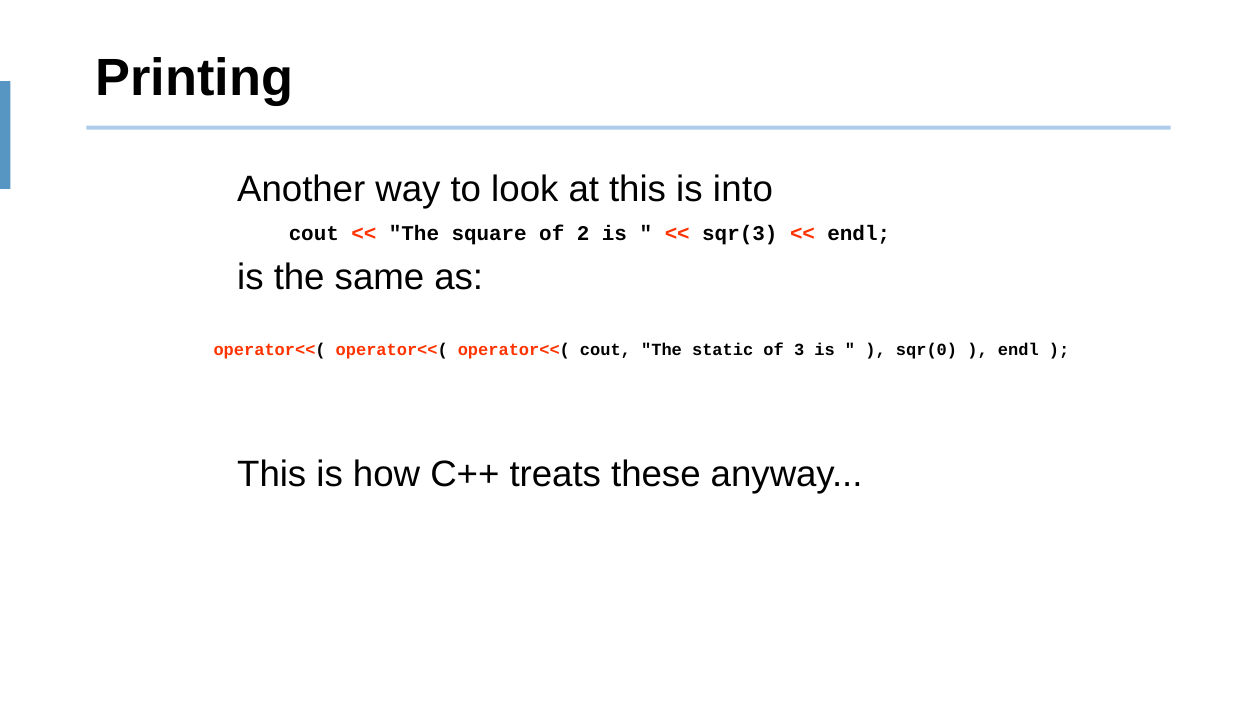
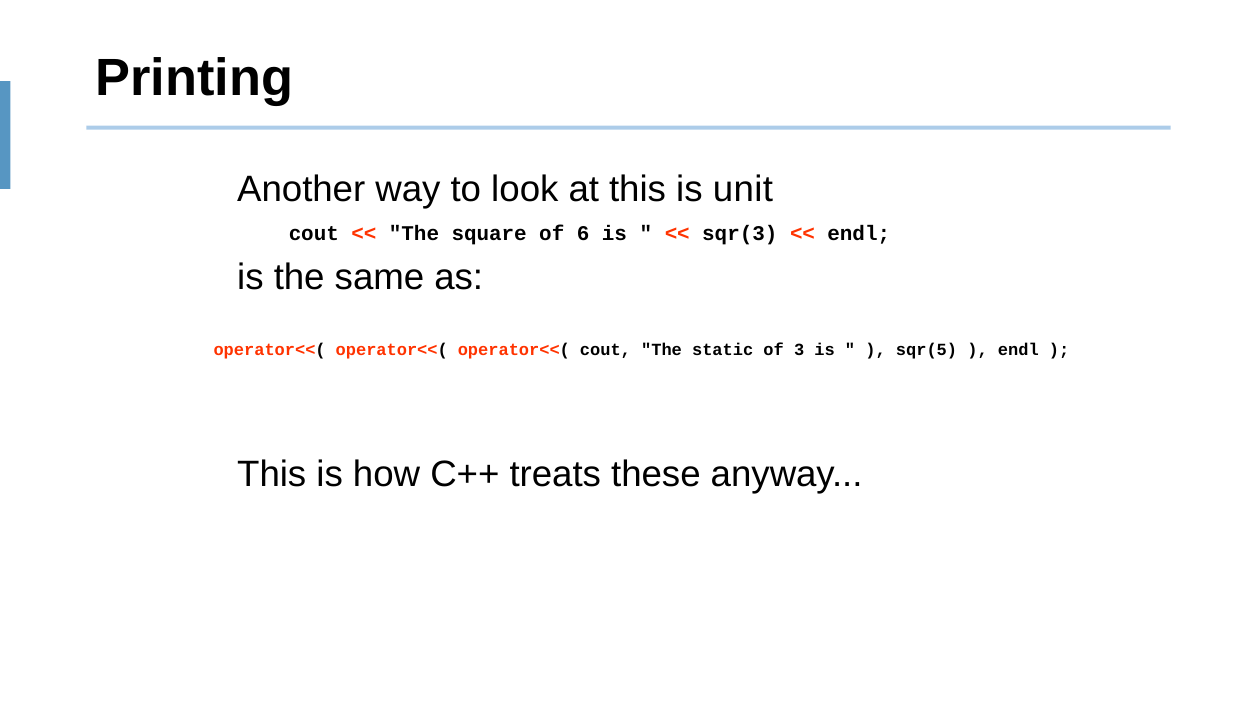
into: into -> unit (743, 189)
2: 2 -> 6 (583, 234)
sqr(0: sqr(0 -> sqr(5 (927, 350)
